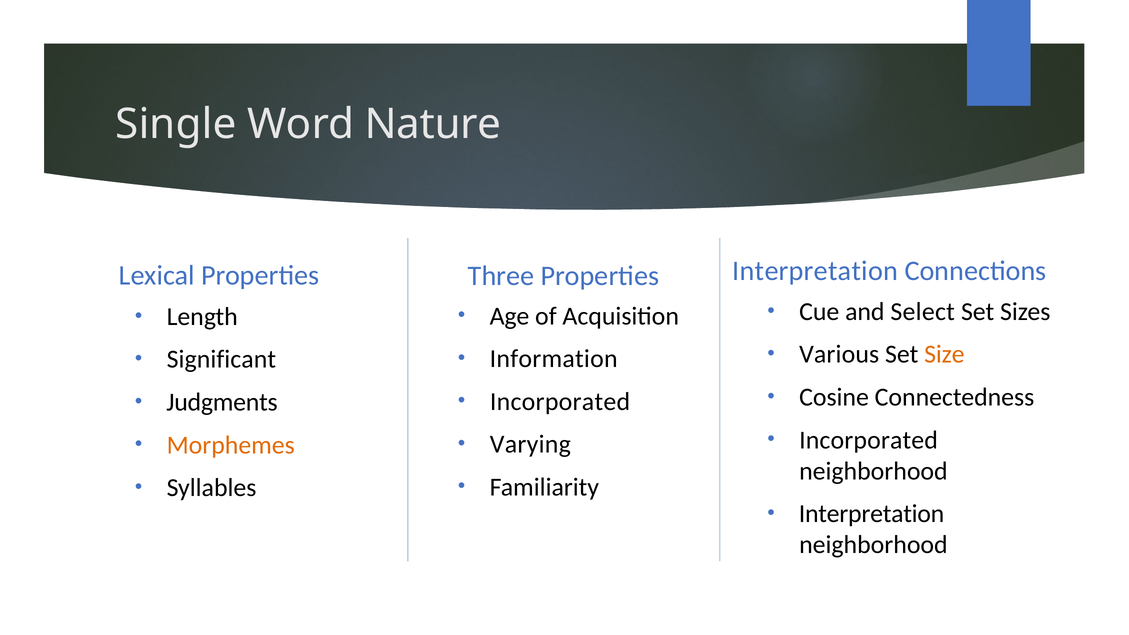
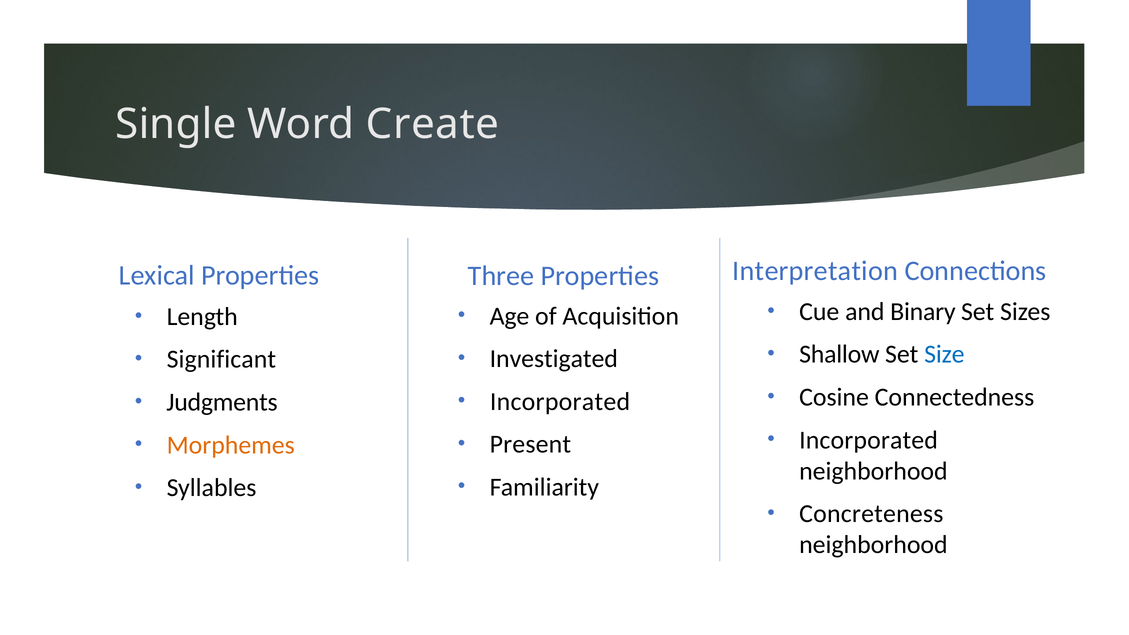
Nature: Nature -> Create (433, 124)
Select: Select -> Binary (923, 312)
Various: Various -> Shallow (839, 354)
Size colour: orange -> blue (944, 354)
Information: Information -> Investigated (554, 359)
Varying: Varying -> Present (530, 444)
Interpretation: Interpretation -> Concreteness (871, 514)
